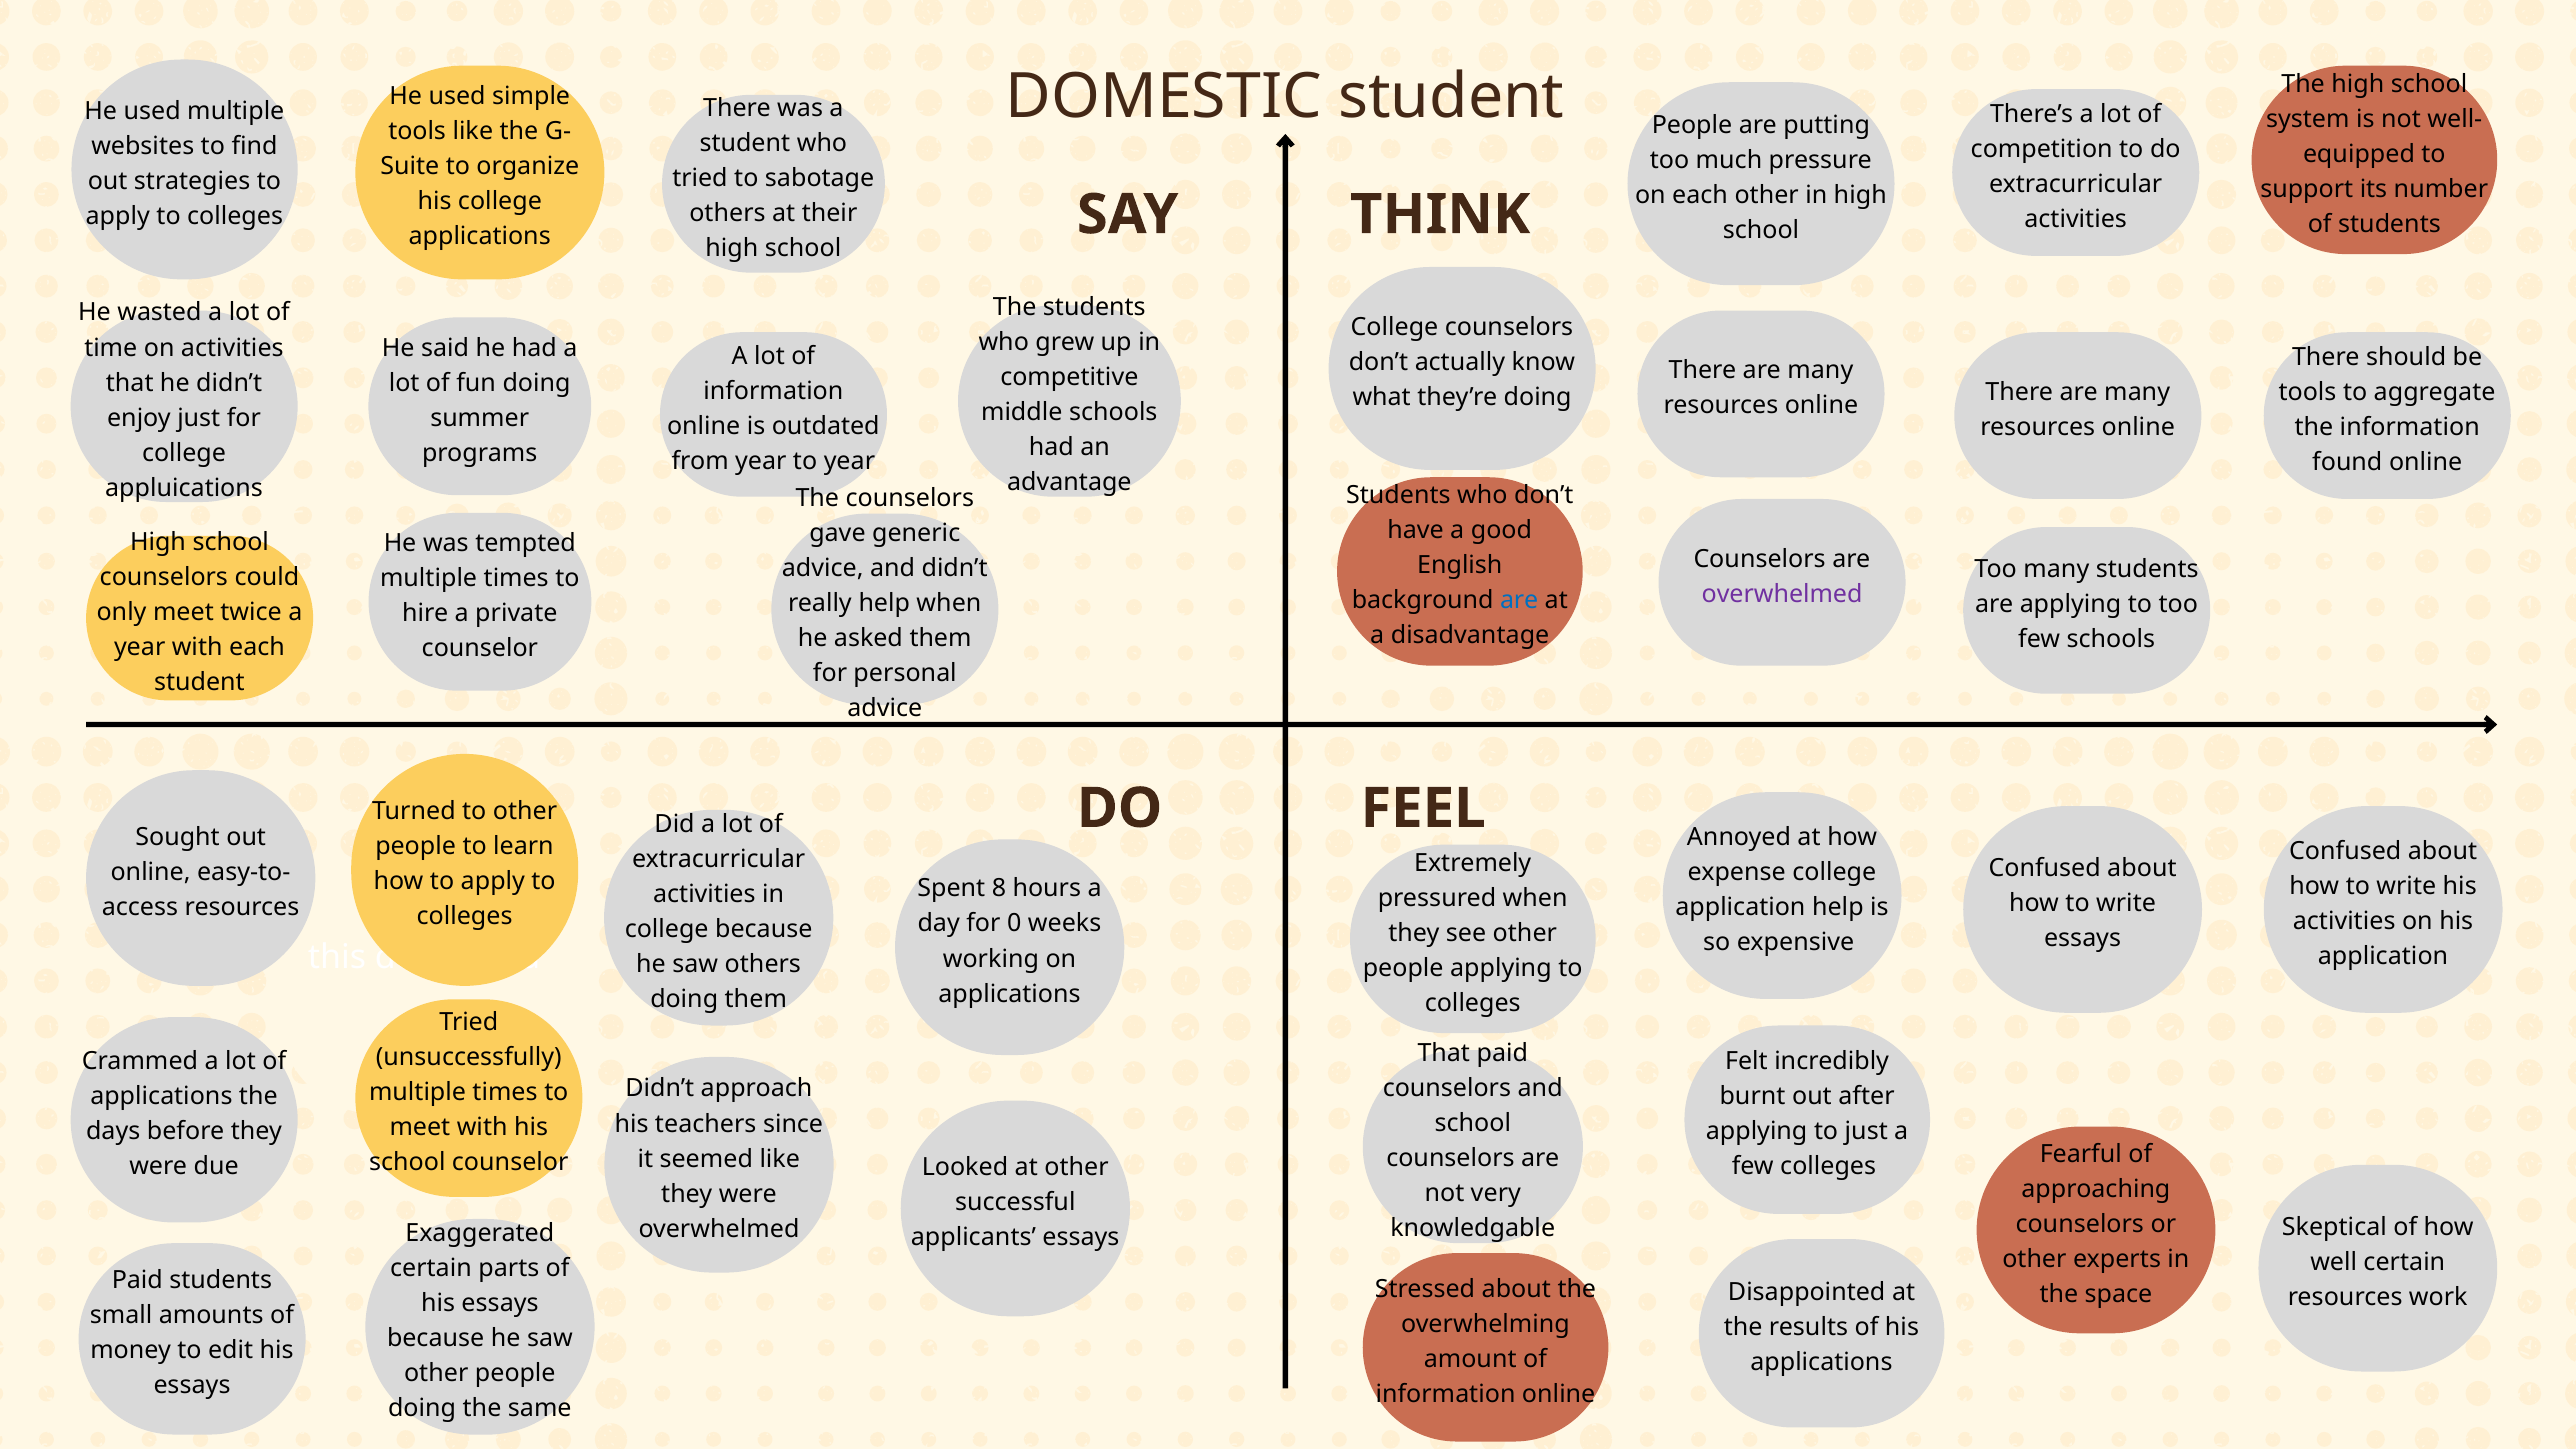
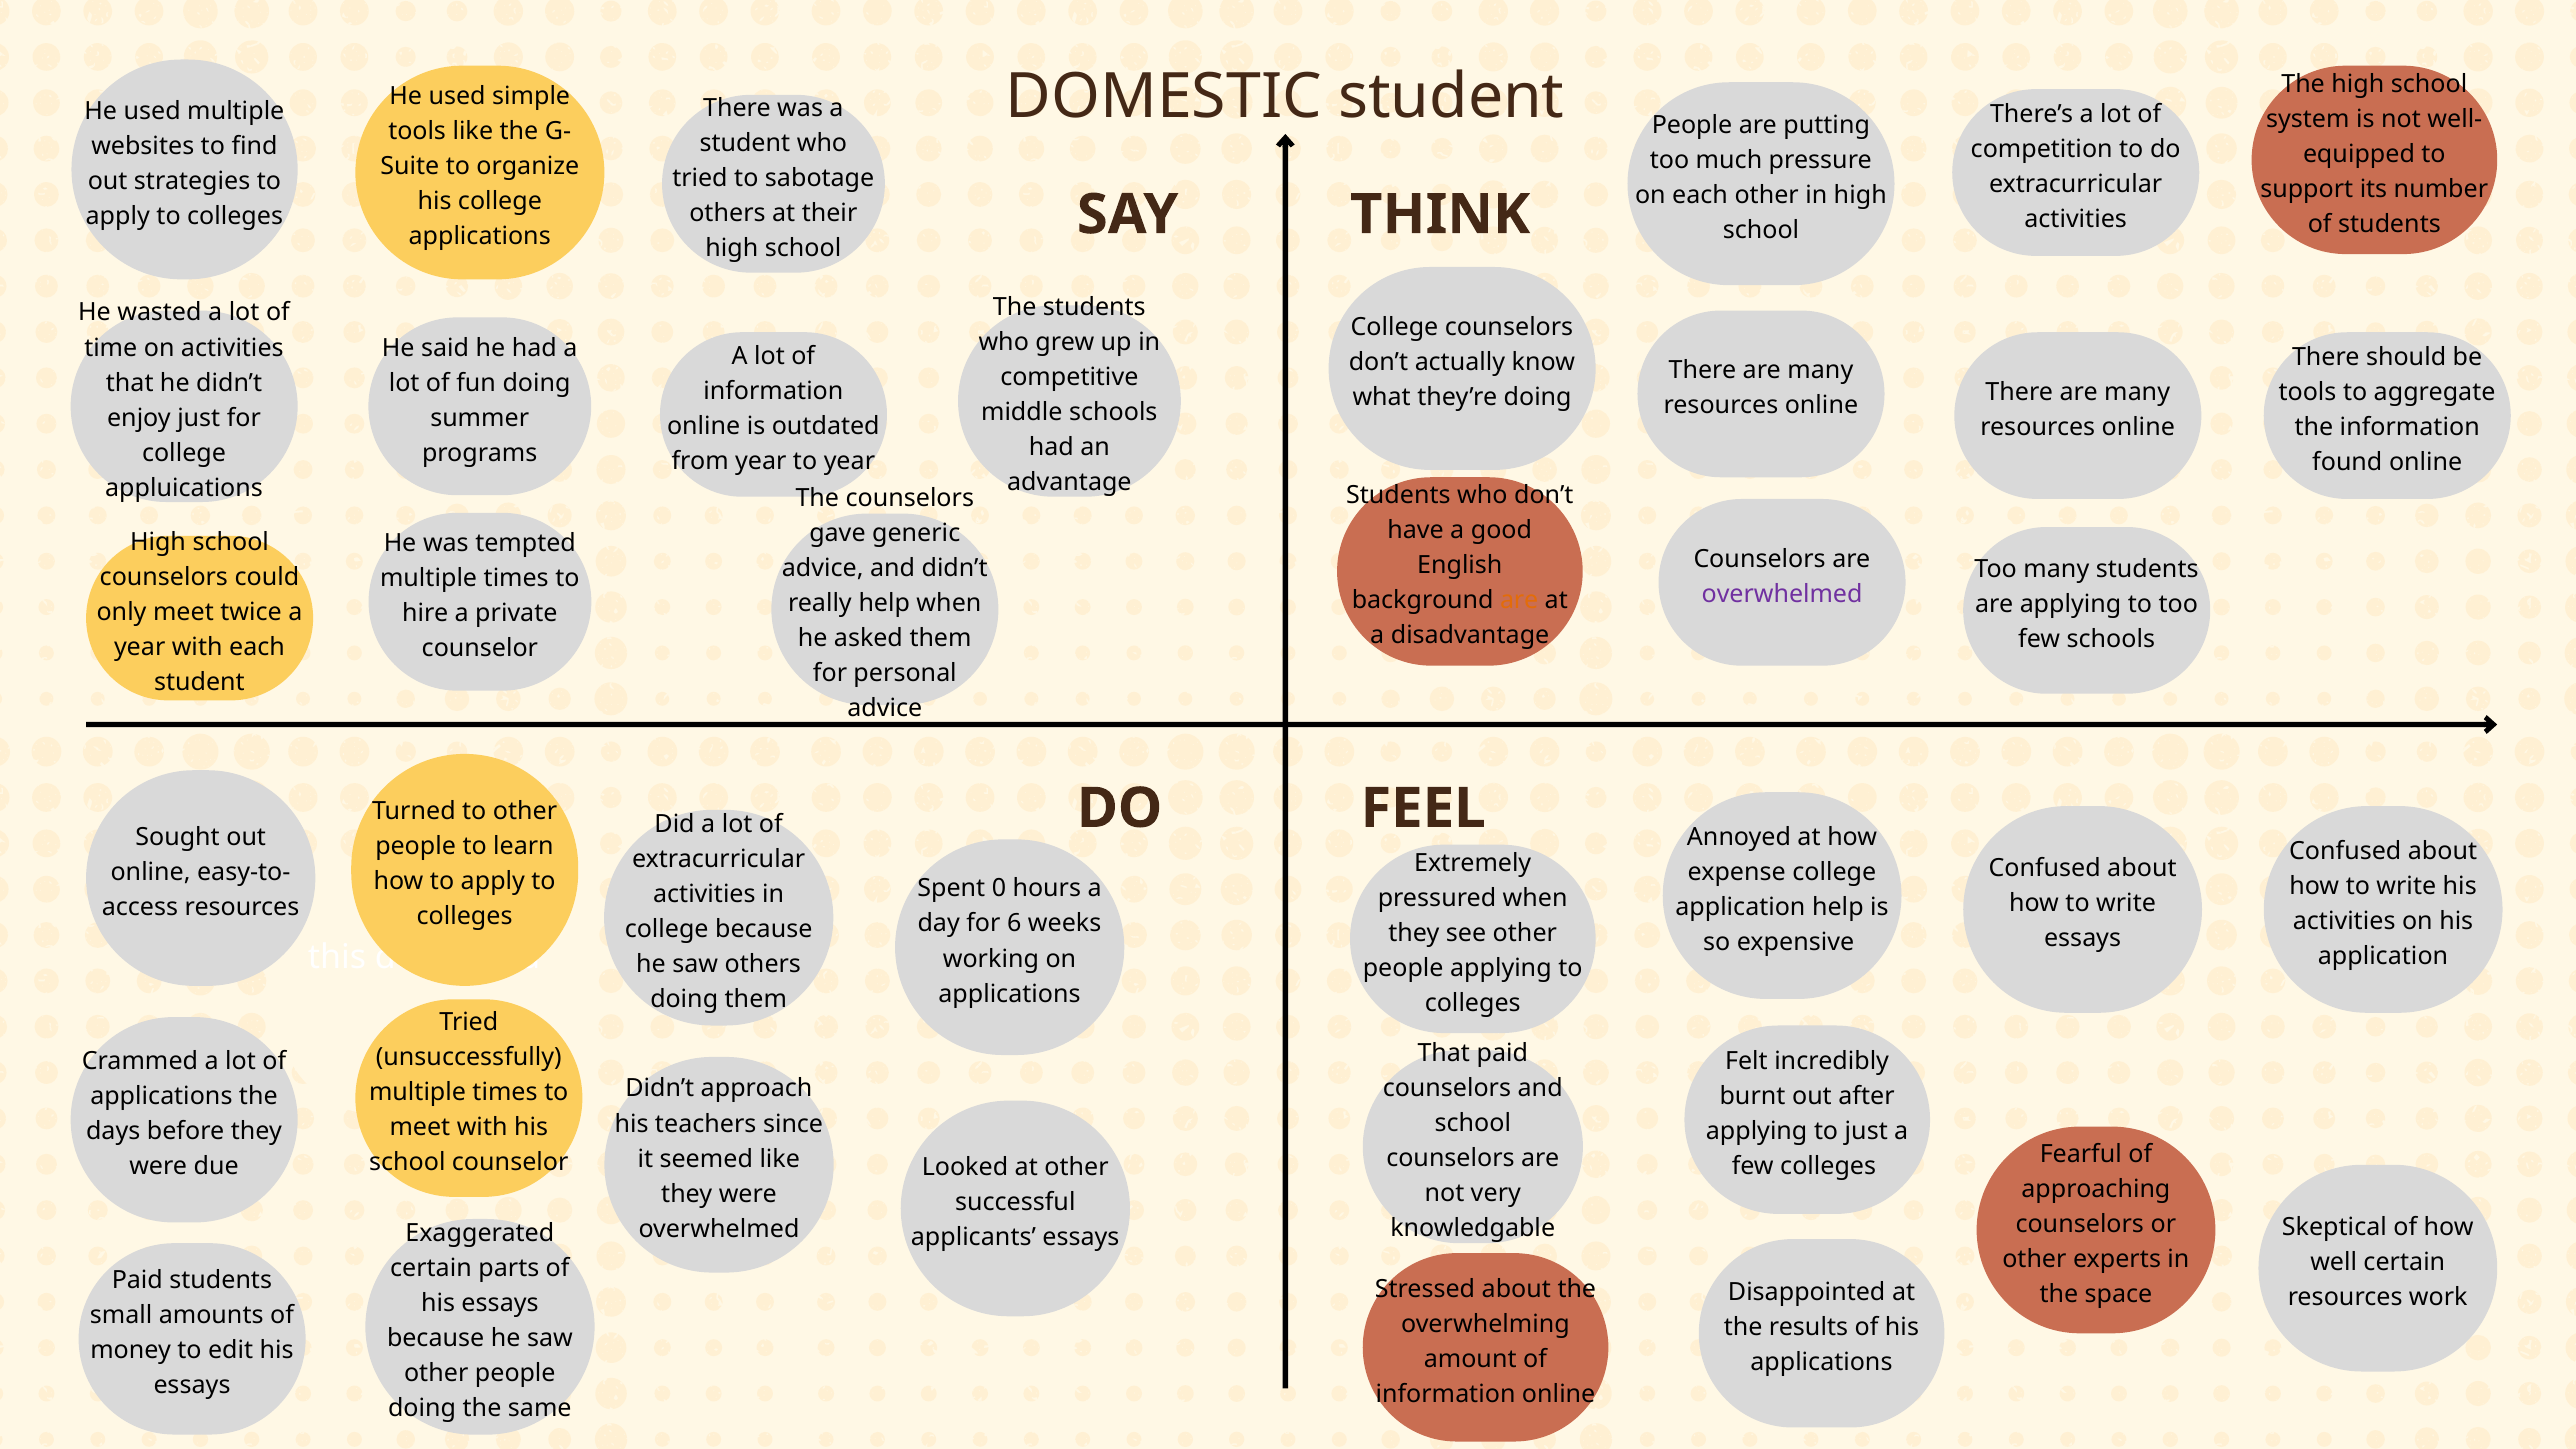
are colour: blue -> orange (1519, 601)
8: 8 -> 0 (999, 889)
0: 0 -> 6 (1014, 924)
